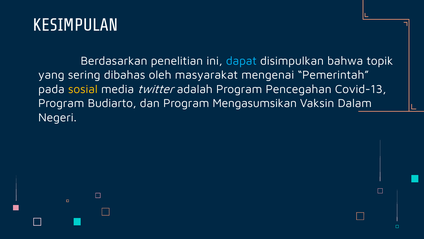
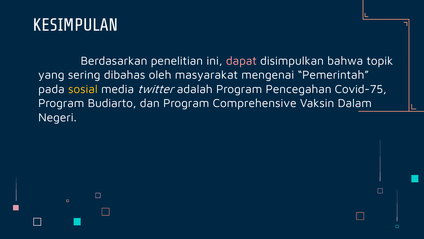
dapat colour: light blue -> pink (241, 61)
Covid-13: Covid-13 -> Covid-75 (361, 89)
Mengasumsikan: Mengasumsikan -> Comprehensive (255, 103)
